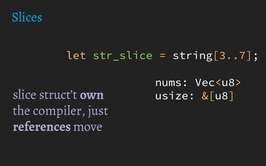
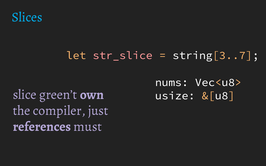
str_slice colour: light green -> pink (123, 55)
struct’t: struct’t -> green’t (58, 95)
move: move -> must (88, 127)
